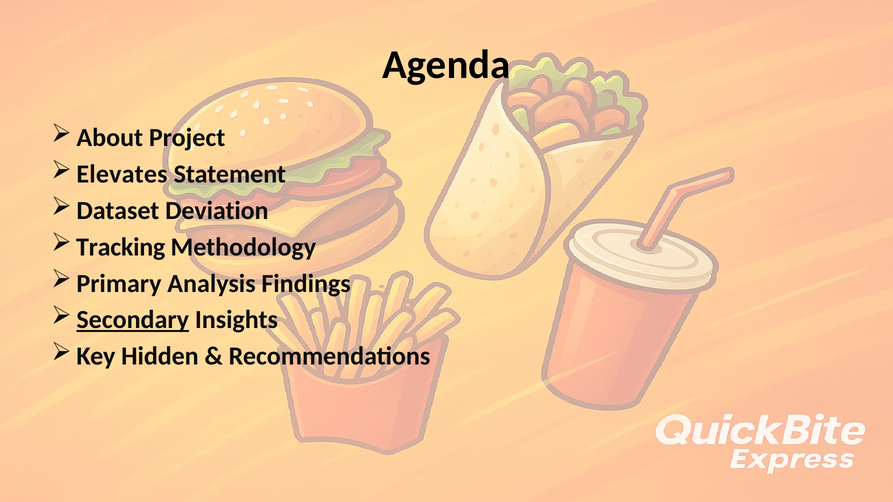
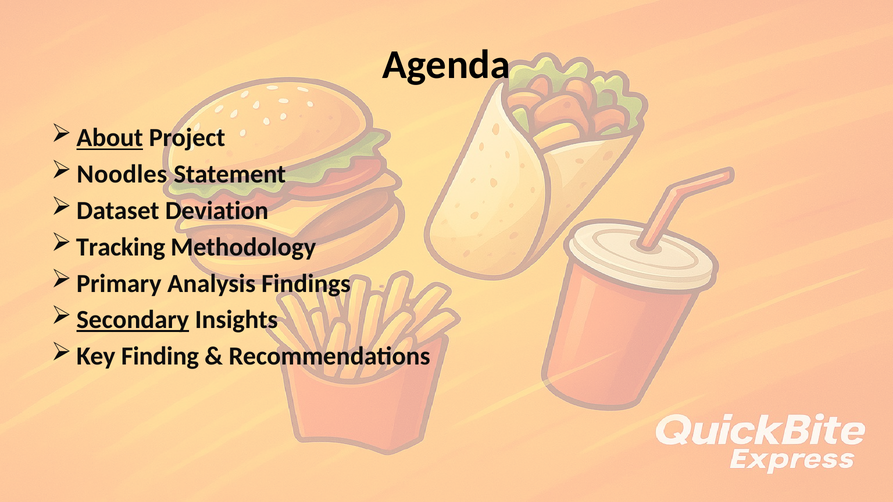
About underline: none -> present (110, 138)
Elevates: Elevates -> Noodles (122, 174)
Hidden: Hidden -> Finding (160, 356)
